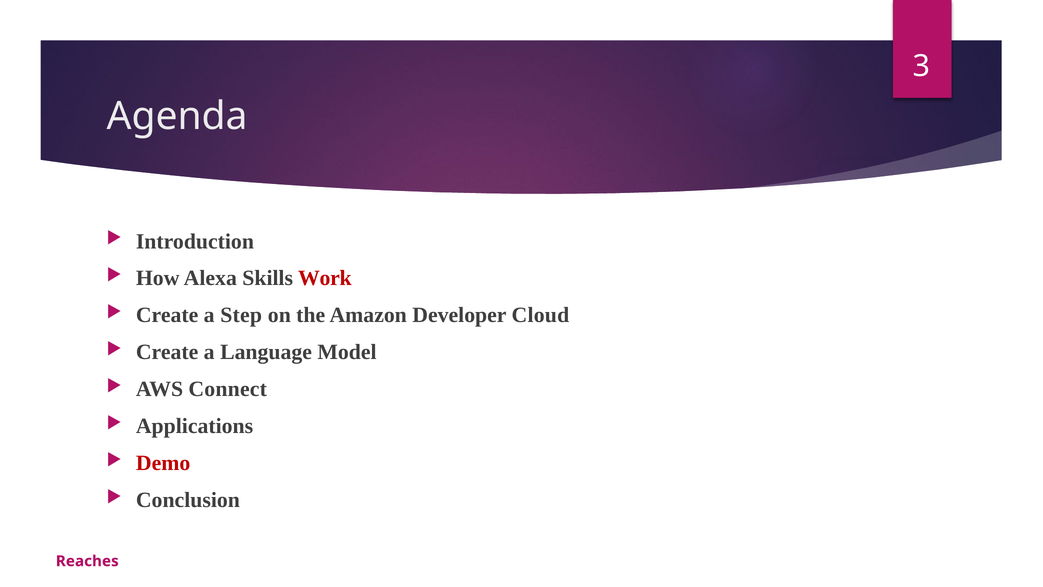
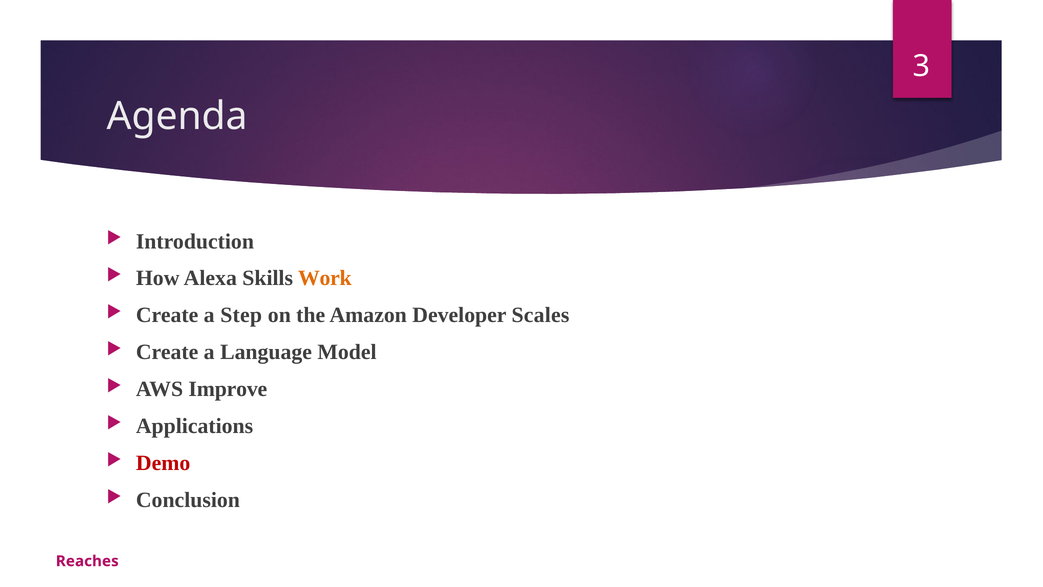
Work colour: red -> orange (325, 278)
Cloud: Cloud -> Scales (540, 315)
Connect: Connect -> Improve (228, 389)
